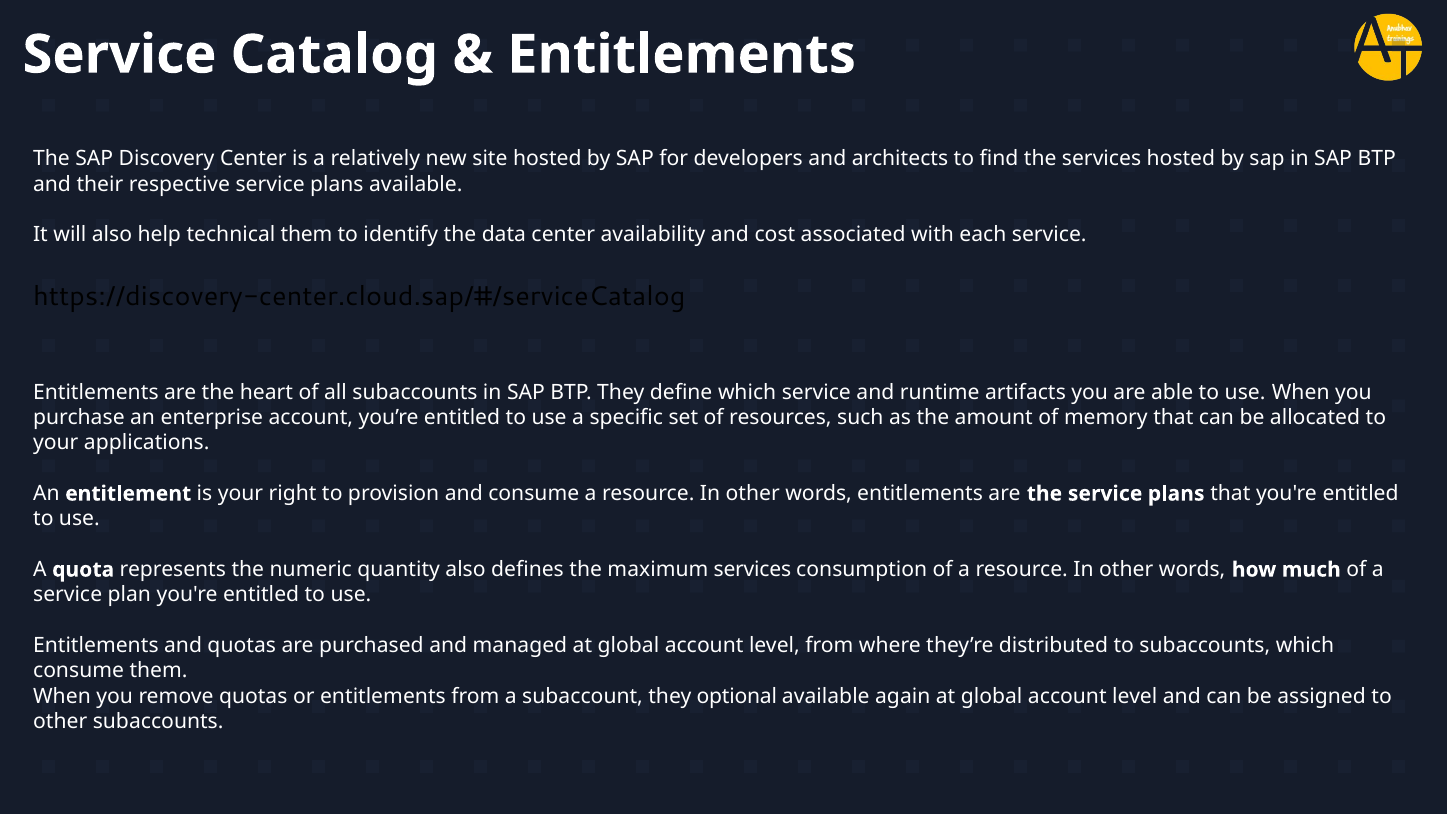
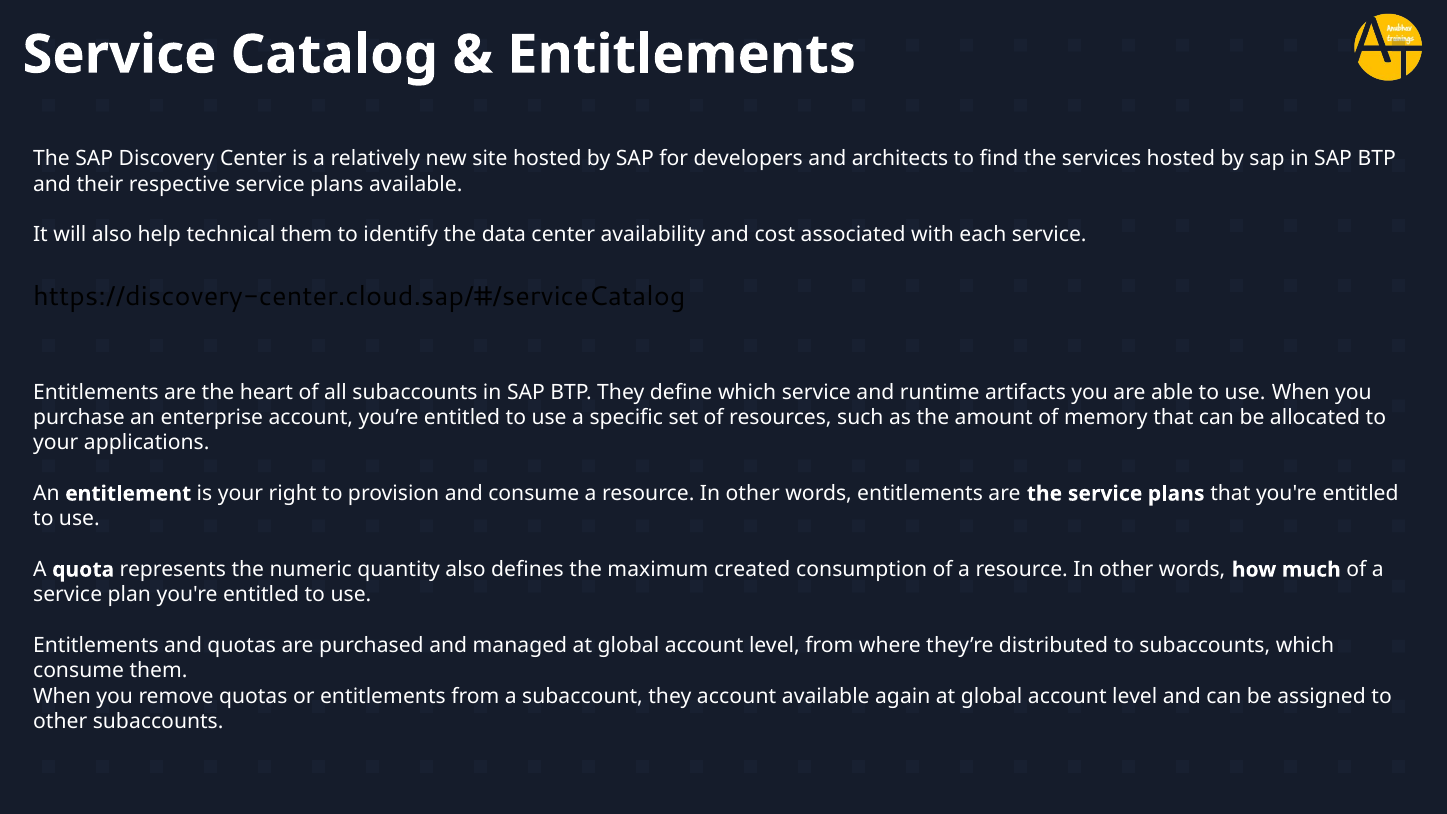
maximum services: services -> created (752, 570)
they optional: optional -> account (737, 696)
